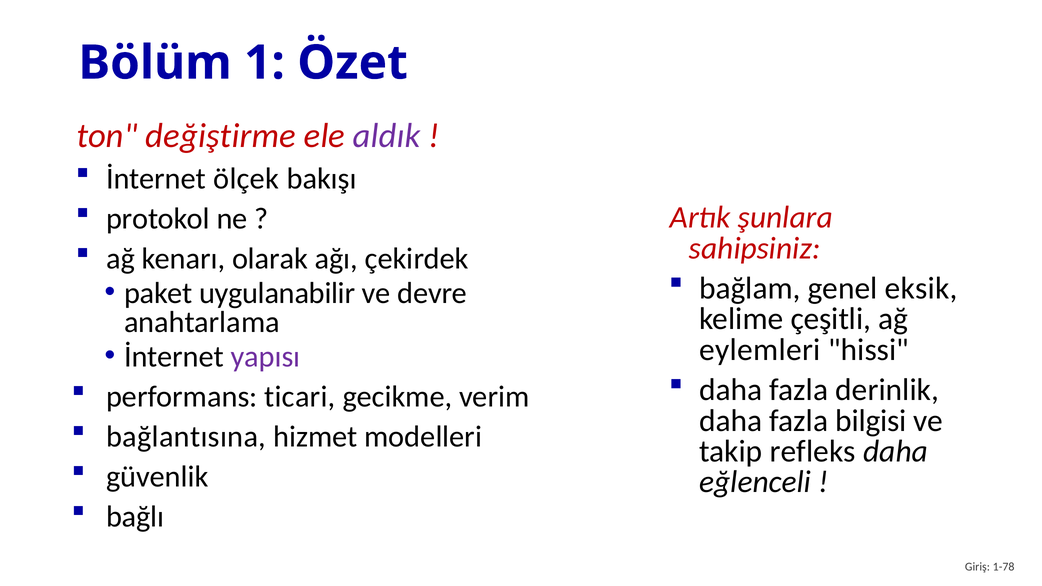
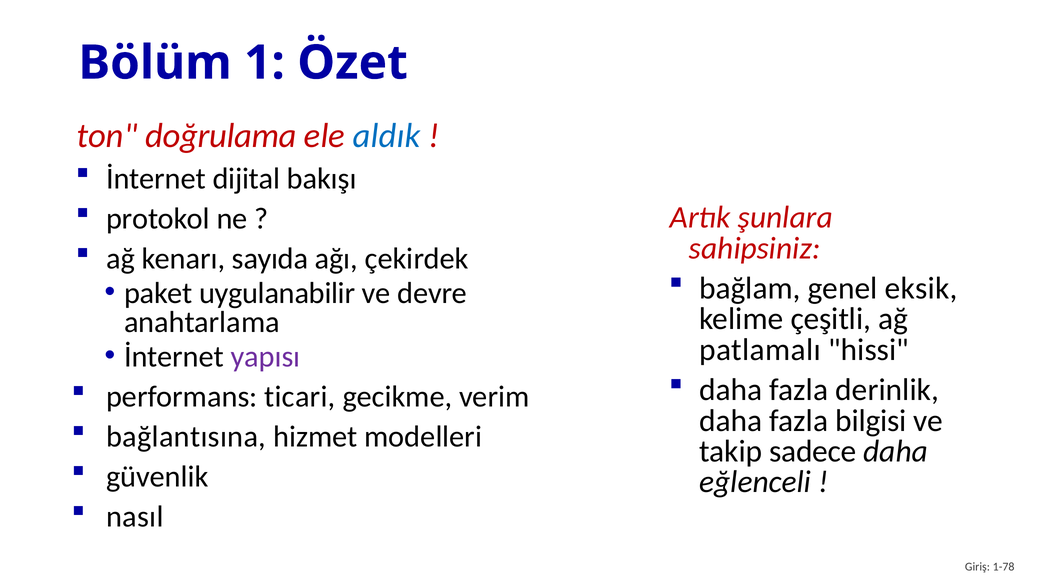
değiştirme: değiştirme -> doğrulama (221, 136)
aldık colour: purple -> blue (387, 136)
ölçek: ölçek -> dijital (246, 179)
olarak: olarak -> sayıda (270, 259)
eylemleri: eylemleri -> patlamalı (760, 350)
refleks: refleks -> sadece (813, 451)
bağlı: bağlı -> nasıl (135, 517)
